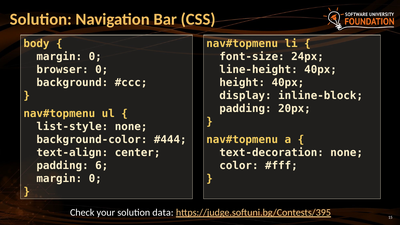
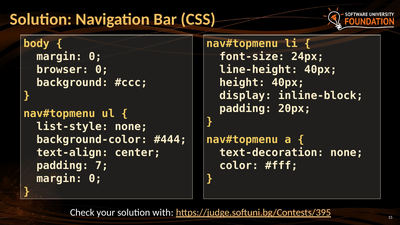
6: 6 -> 7 (102, 166)
data: data -> with (163, 212)
